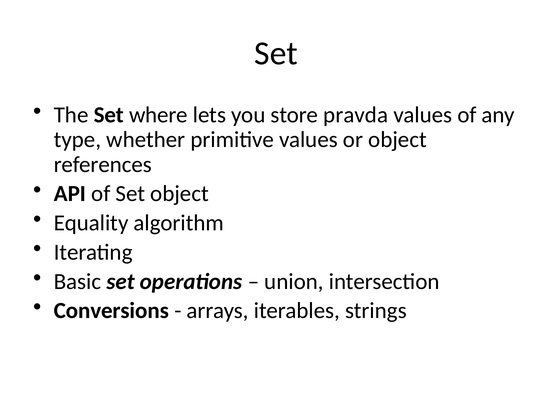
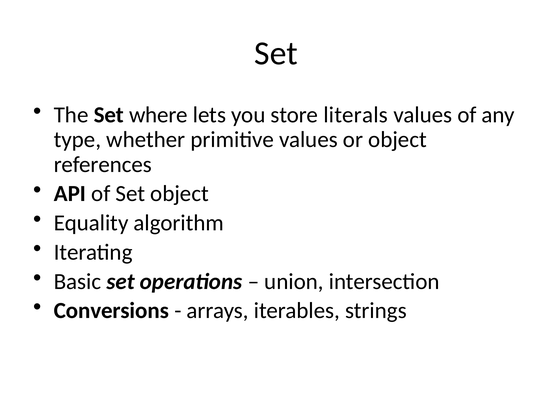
pravda: pravda -> literals (356, 115)
